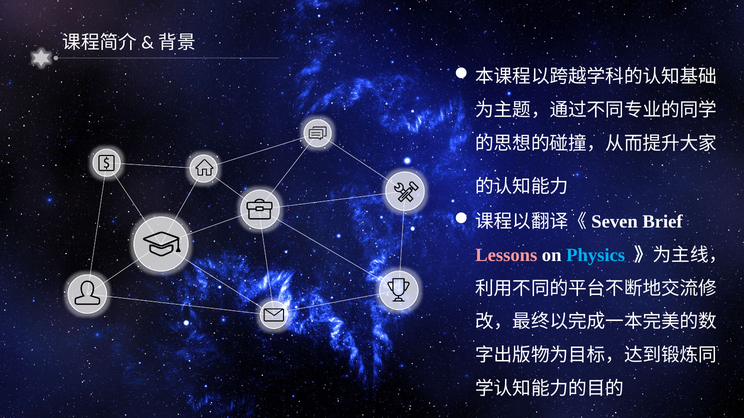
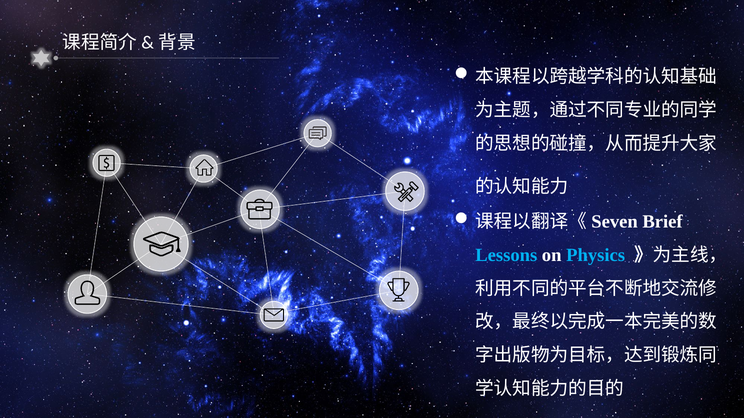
Lessons colour: pink -> light blue (506, 255)
